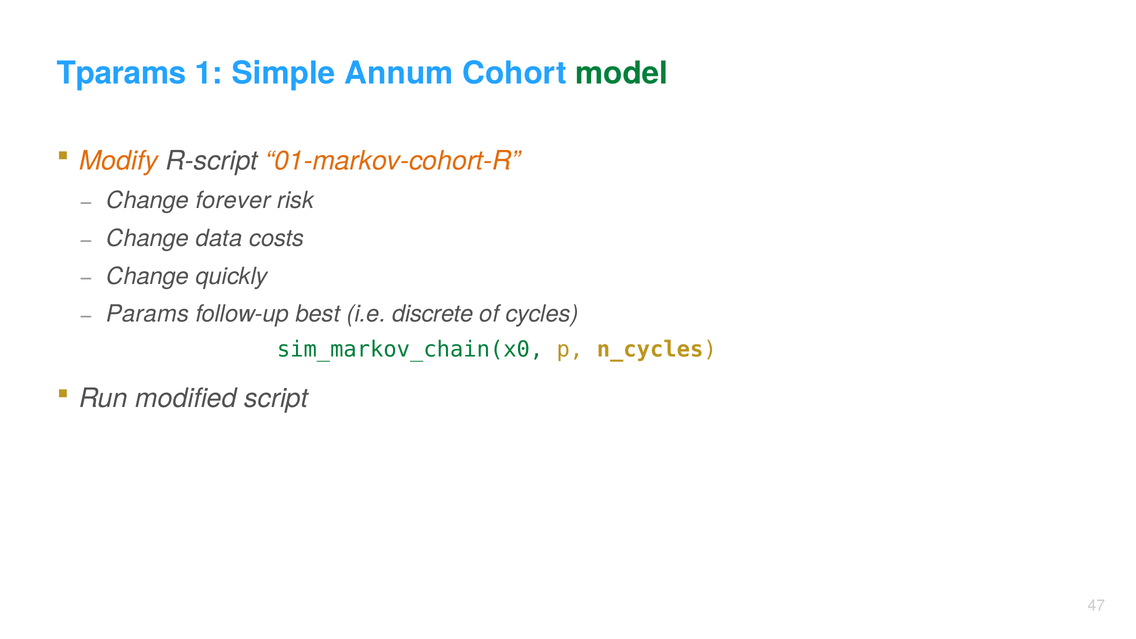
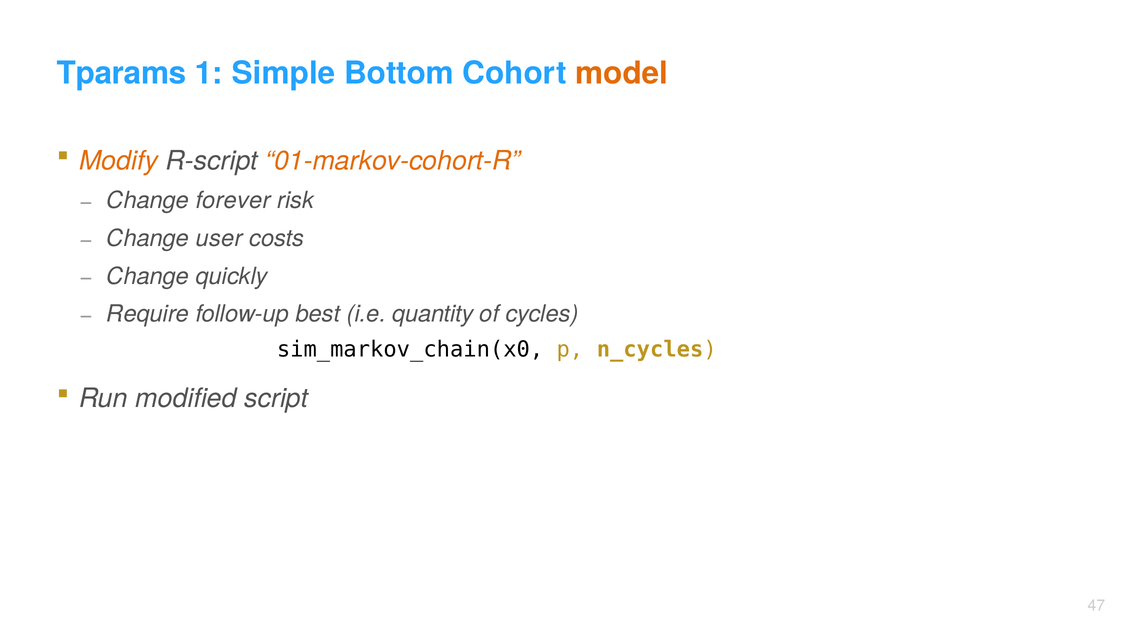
Annum: Annum -> Bottom (399, 73)
model colour: green -> orange (622, 73)
data: data -> user (219, 238)
Params: Params -> Require (148, 314)
discrete: discrete -> quantity (433, 314)
sim_markov_chain(x0 colour: green -> black (410, 349)
